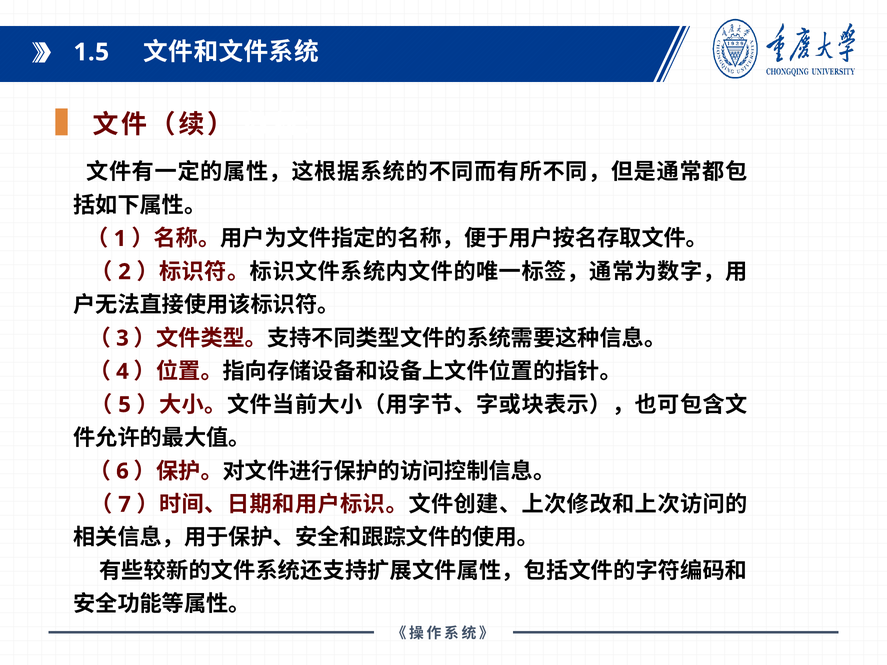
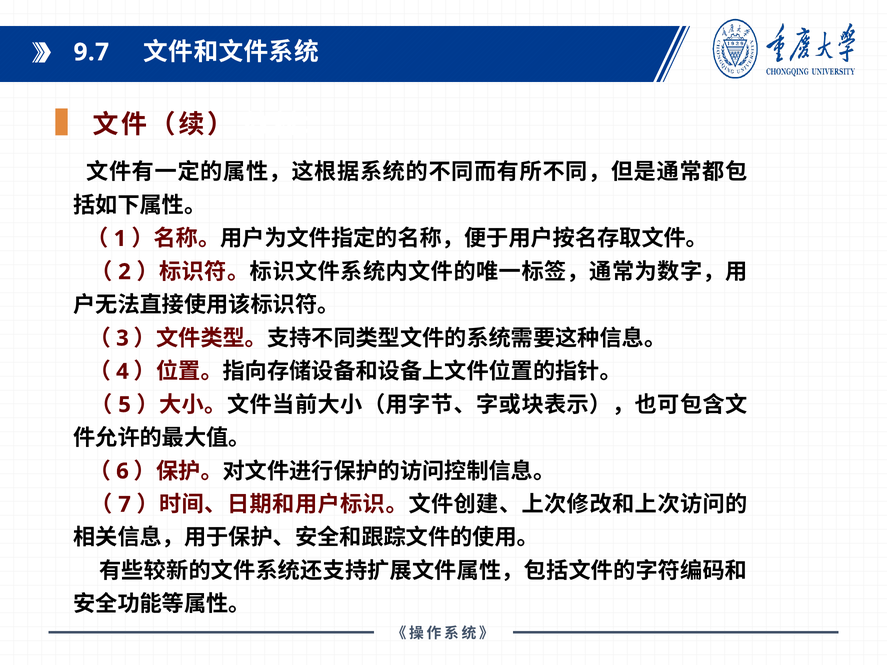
1.5: 1.5 -> 9.7 (91, 52)
